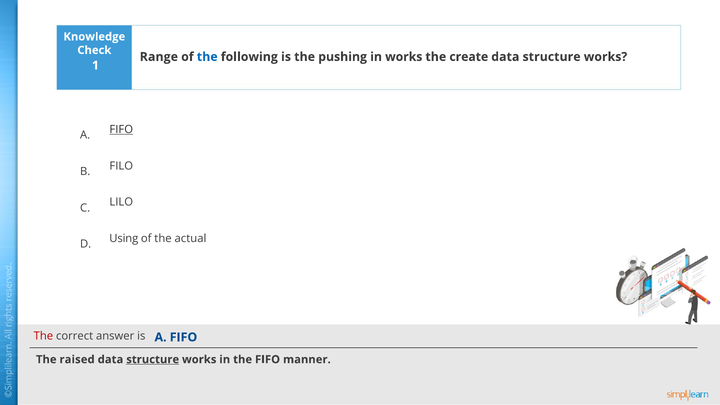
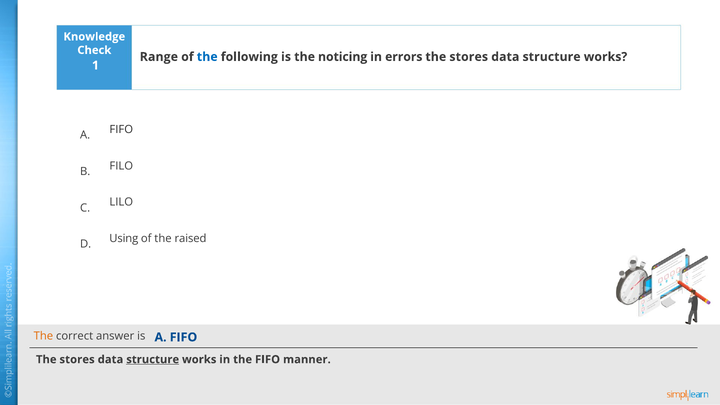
pushing: pushing -> noticing (343, 57)
in works: works -> errors (404, 57)
create: create -> stores (469, 57)
FIFO underline: present -> none (121, 130)
actual: actual -> raised (191, 239)
The colour: red -> orange (43, 336)
raised: raised -> stores (77, 360)
